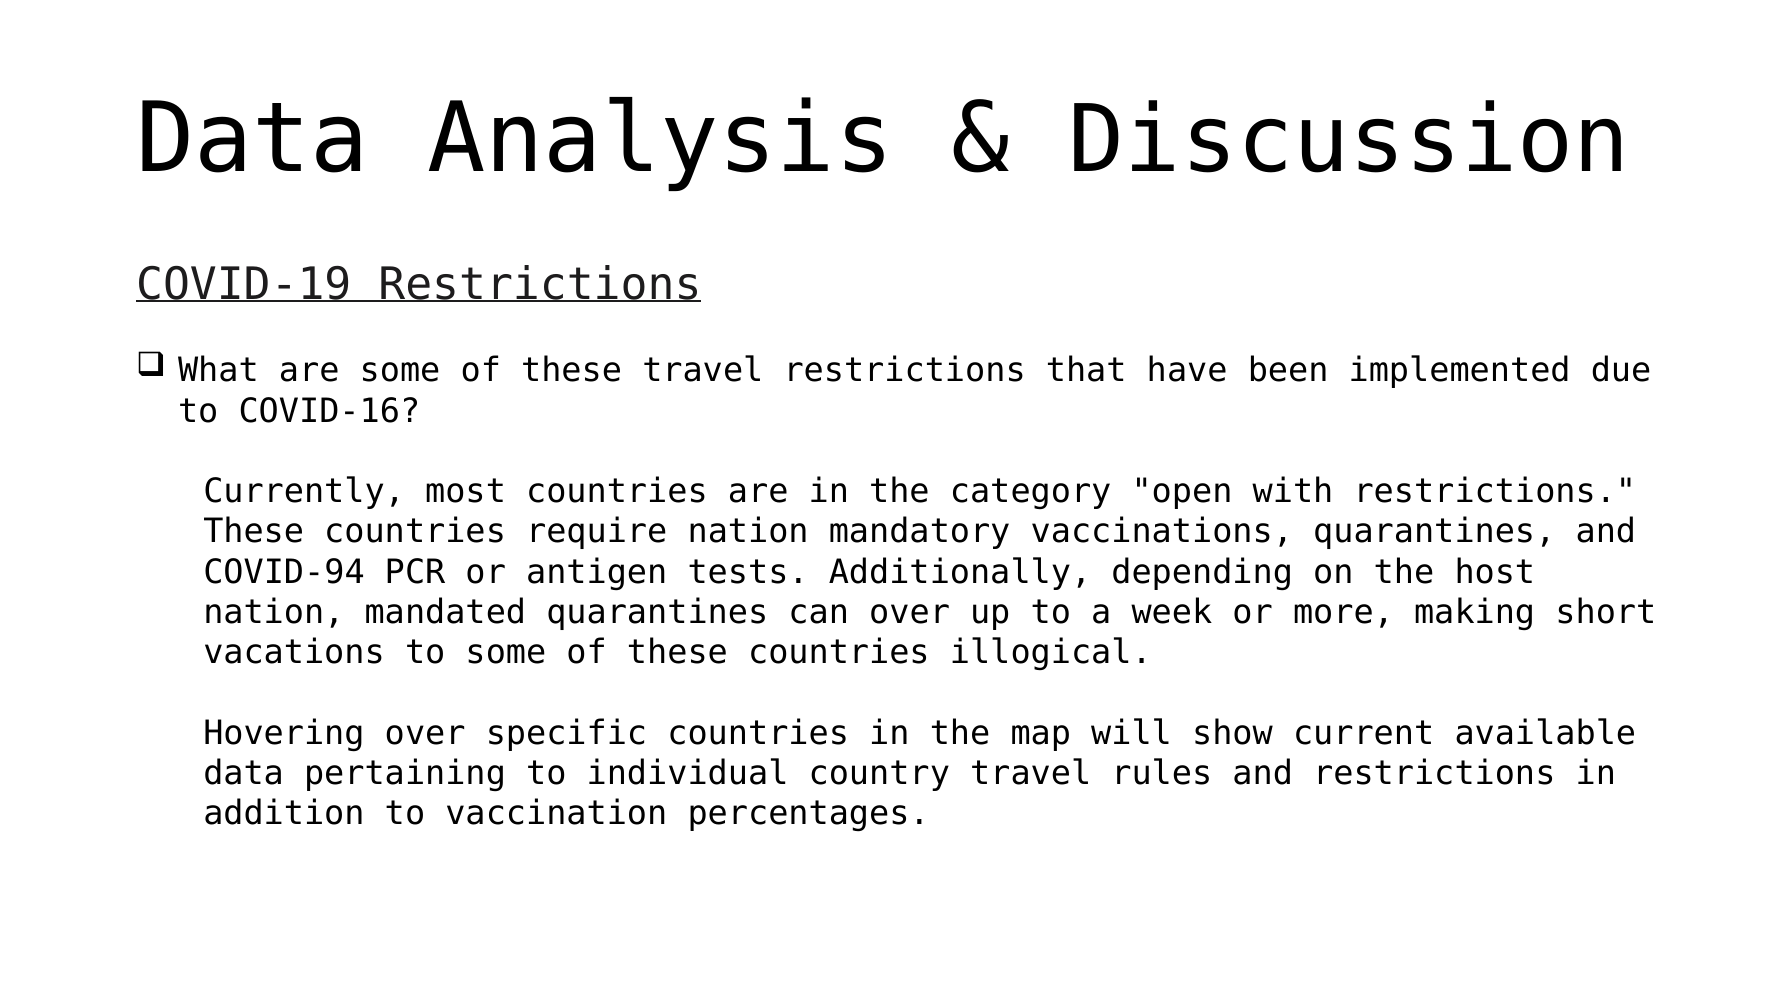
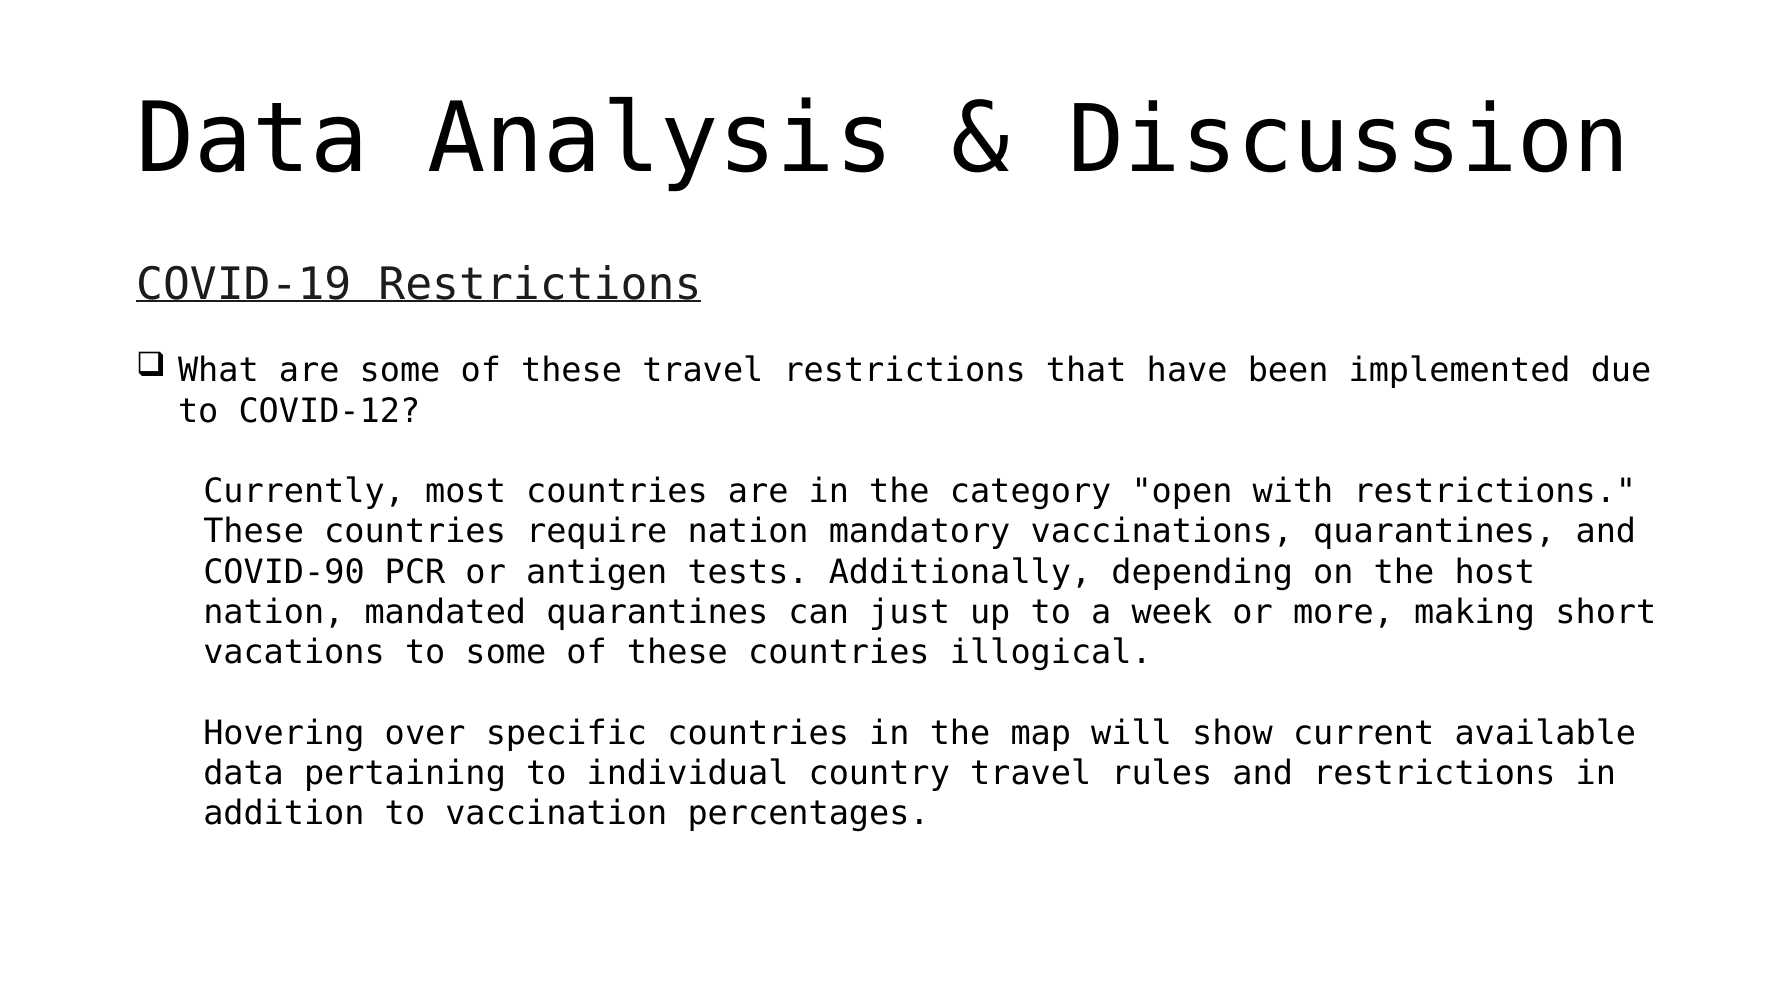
COVID-16: COVID-16 -> COVID-12 (329, 411)
COVID-94: COVID-94 -> COVID-90 (284, 572)
can over: over -> just (910, 613)
